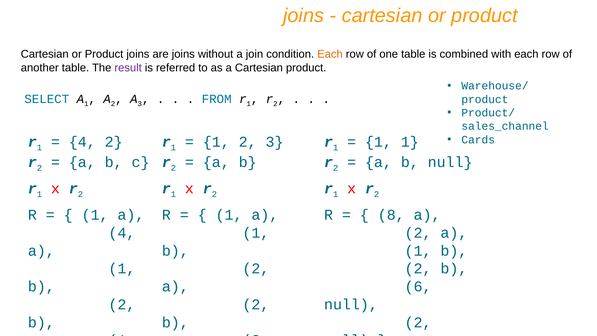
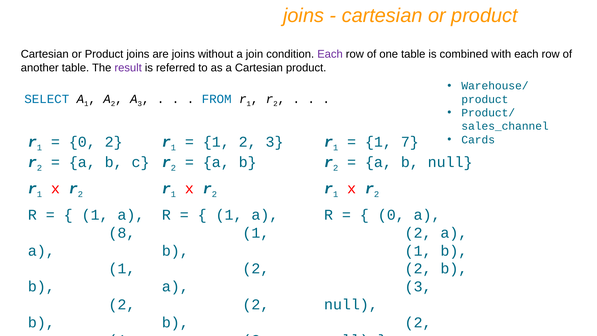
Each colour: orange -> purple (330, 54)
4: 4 -> 0 (82, 142)
1 1: 1 -> 7 (410, 142)
8: 8 -> 0 (391, 215)
4: 4 -> 8 (122, 233)
6: 6 -> 3 (418, 286)
